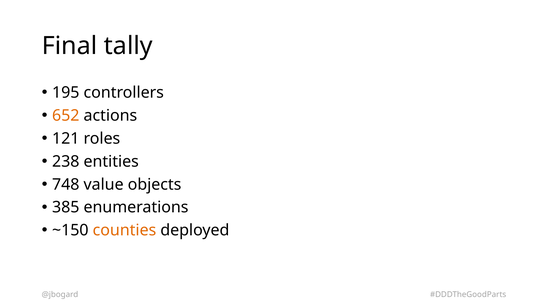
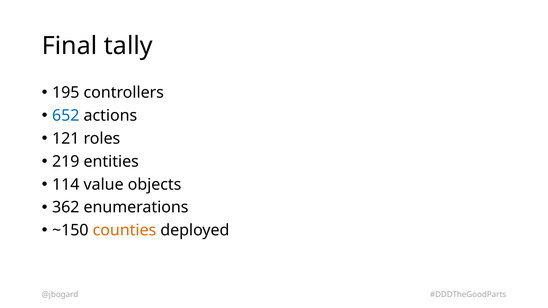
652 colour: orange -> blue (66, 116)
238: 238 -> 219 (66, 162)
748: 748 -> 114 (66, 185)
385: 385 -> 362 (66, 208)
